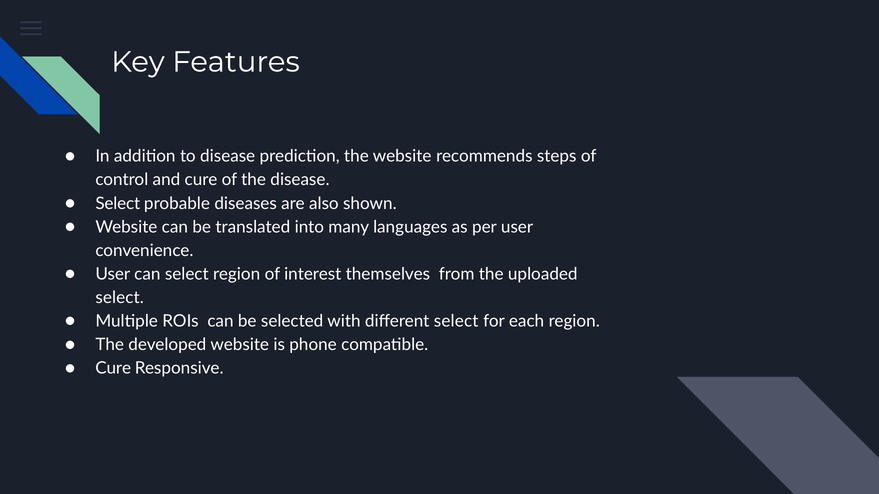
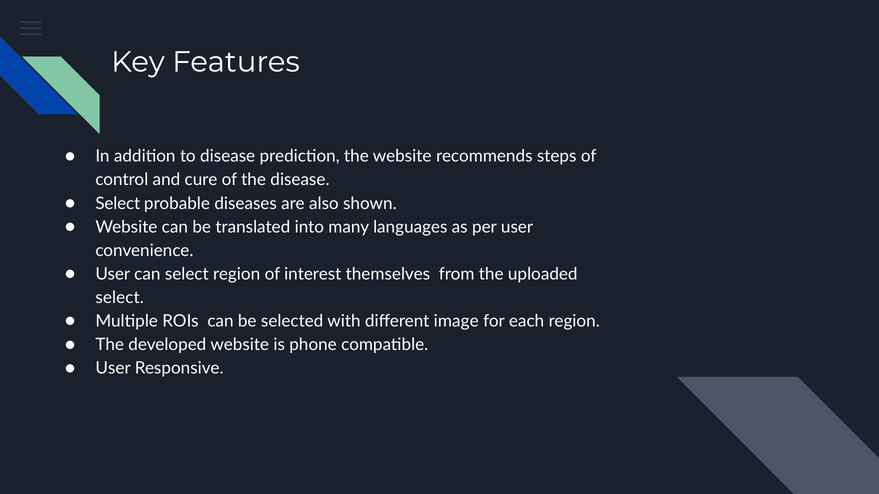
different select: select -> image (456, 321)
Cure: Cure -> User (113, 369)
